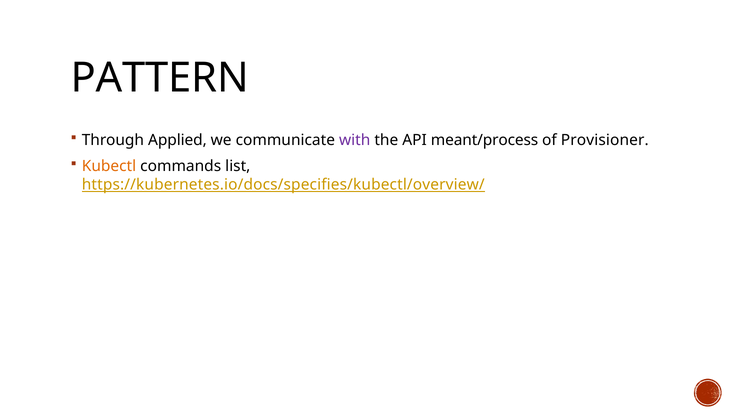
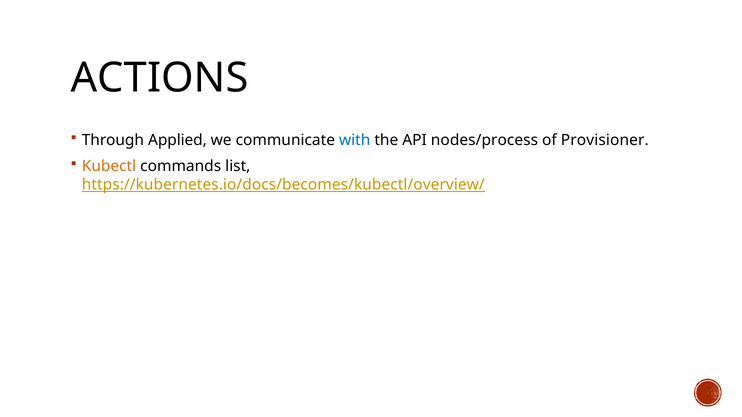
PATTERN: PATTERN -> ACTIONS (160, 78)
with colour: purple -> blue (355, 140)
meant/process: meant/process -> nodes/process (484, 140)
https://kubernetes.io/docs/specifies/kubectl/overview/: https://kubernetes.io/docs/specifies/kubectl/overview/ -> https://kubernetes.io/docs/becomes/kubectl/overview/ (283, 185)
